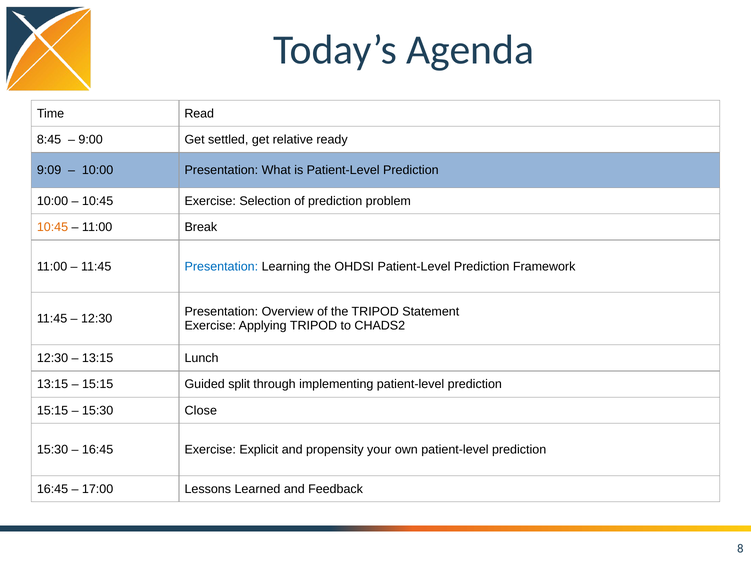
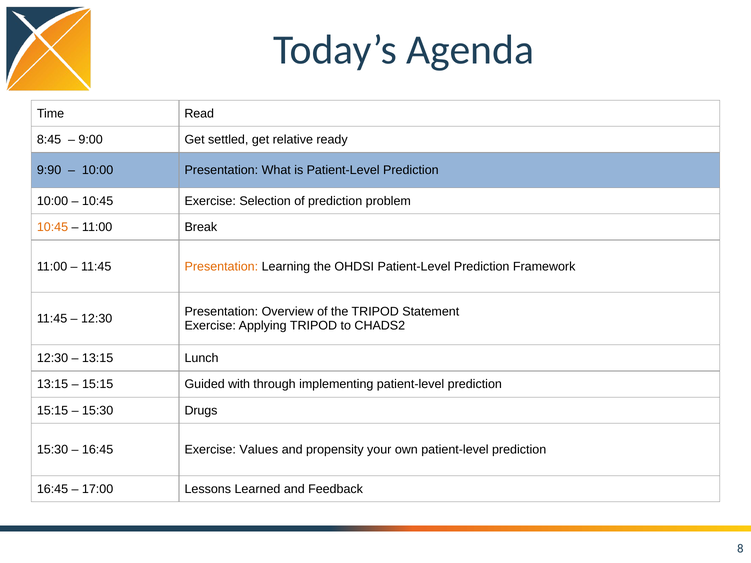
9:09: 9:09 -> 9:90 (49, 170)
Presentation colour: blue -> orange (221, 267)
split: split -> with (239, 384)
Close: Close -> Drugs (201, 411)
Explicit: Explicit -> Values (259, 450)
